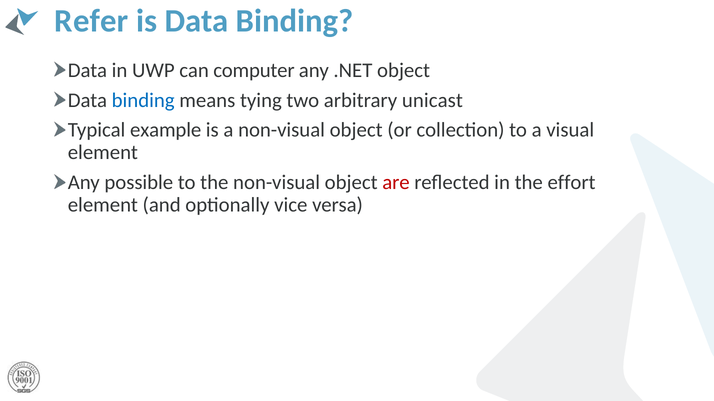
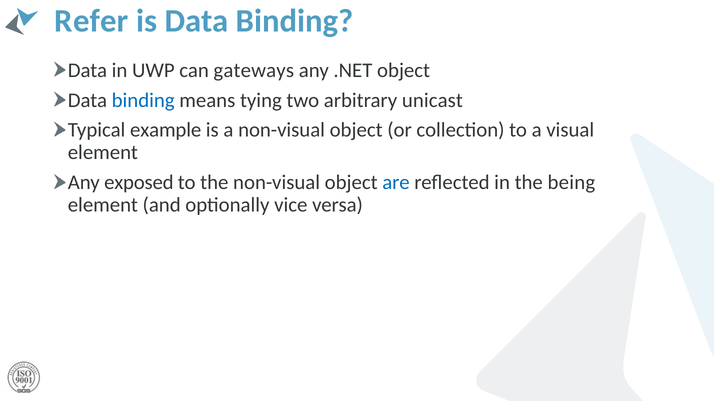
computer: computer -> gateways (254, 70)
possible: possible -> exposed (139, 183)
are colour: red -> blue (396, 183)
effort: effort -> being (571, 183)
